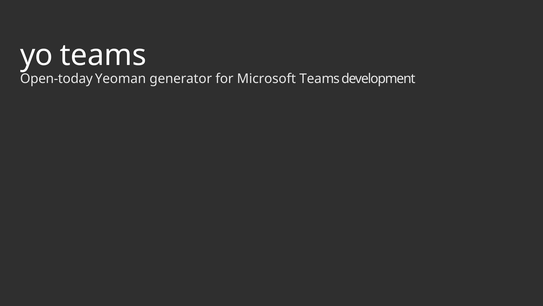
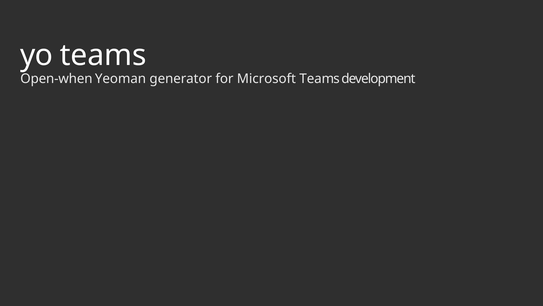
Open-today: Open-today -> Open-when (56, 79)
